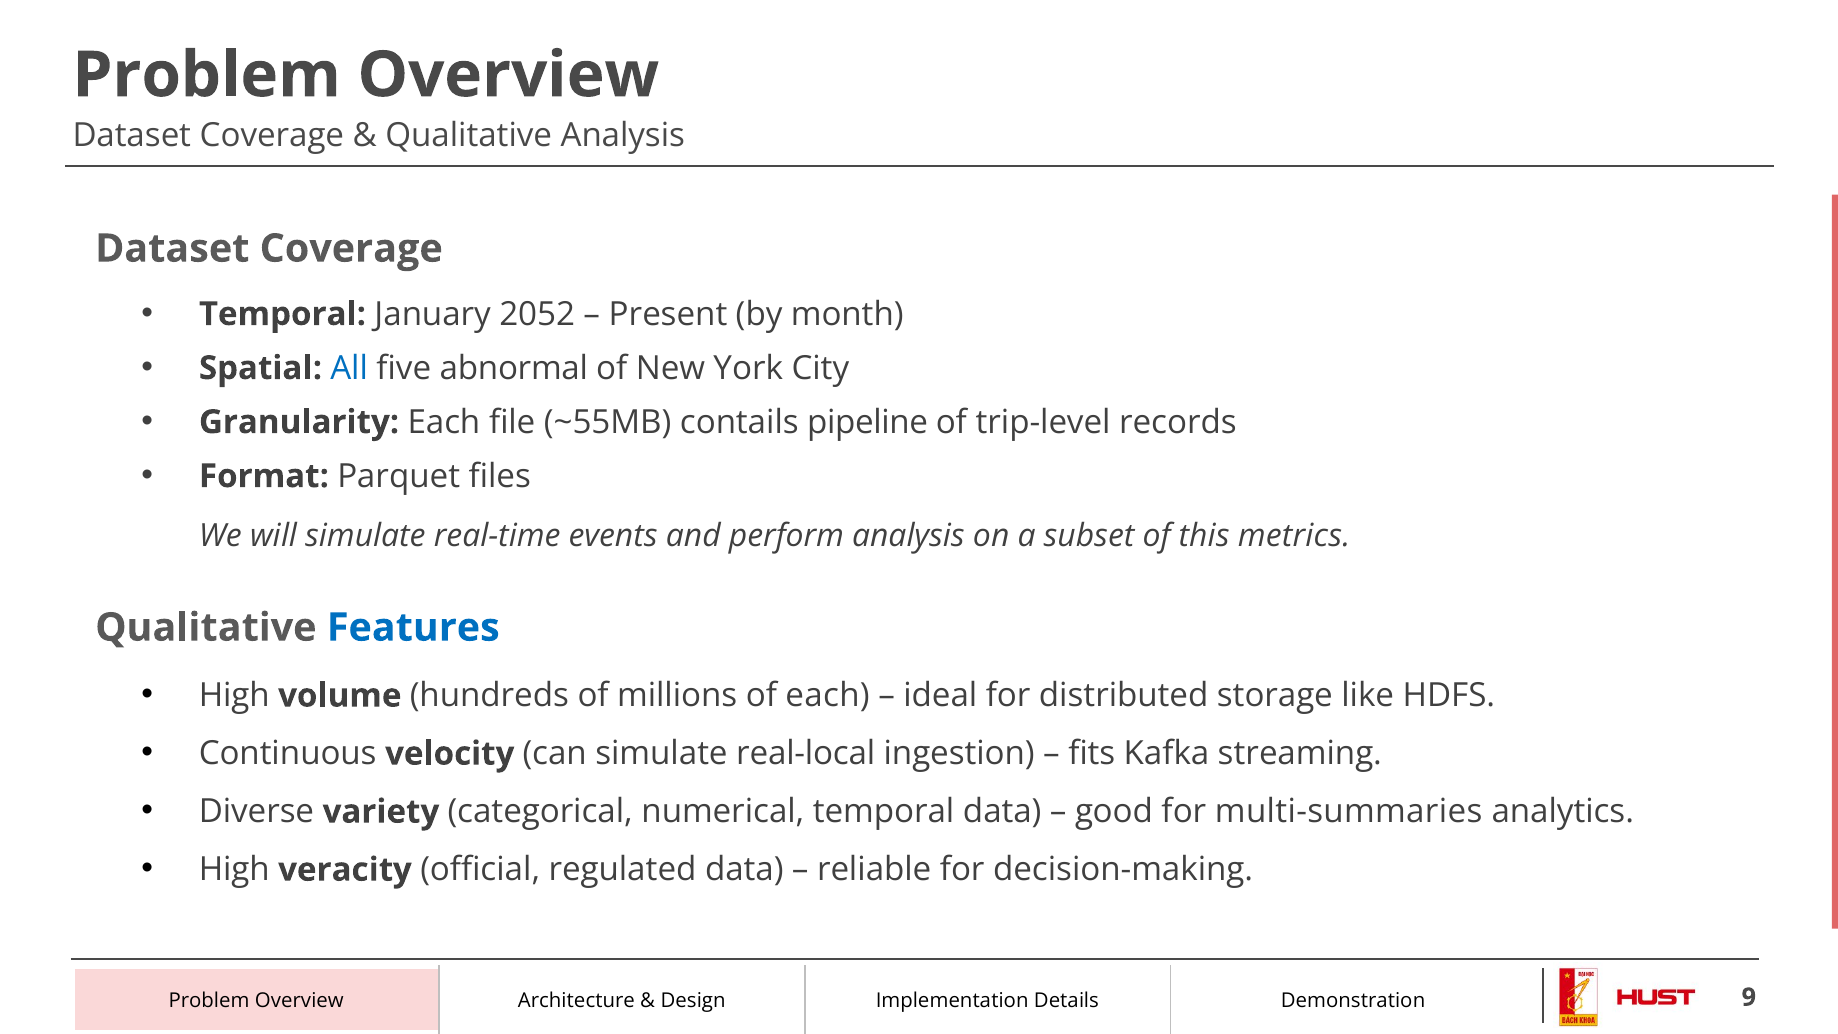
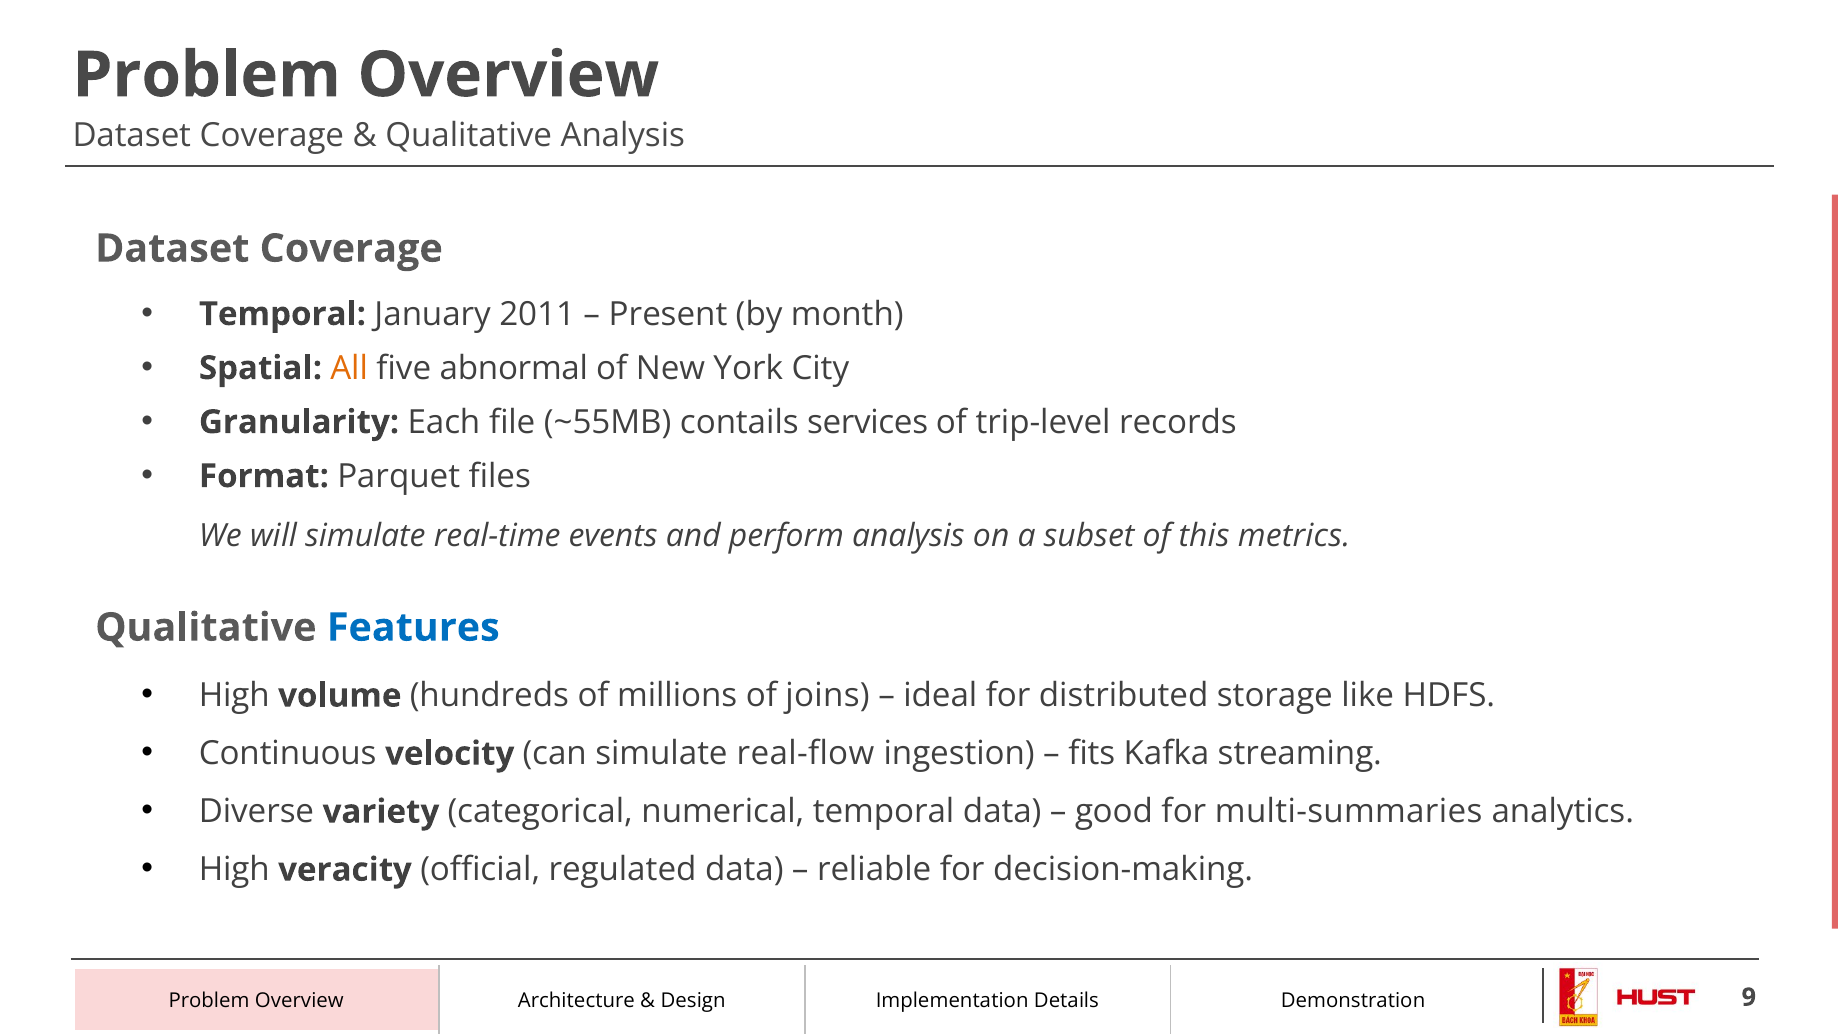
2052: 2052 -> 2011 (537, 314)
All colour: blue -> orange (349, 368)
pipeline: pipeline -> services (868, 422)
of each: each -> joins (828, 696)
real-local: real-local -> real-flow (805, 754)
